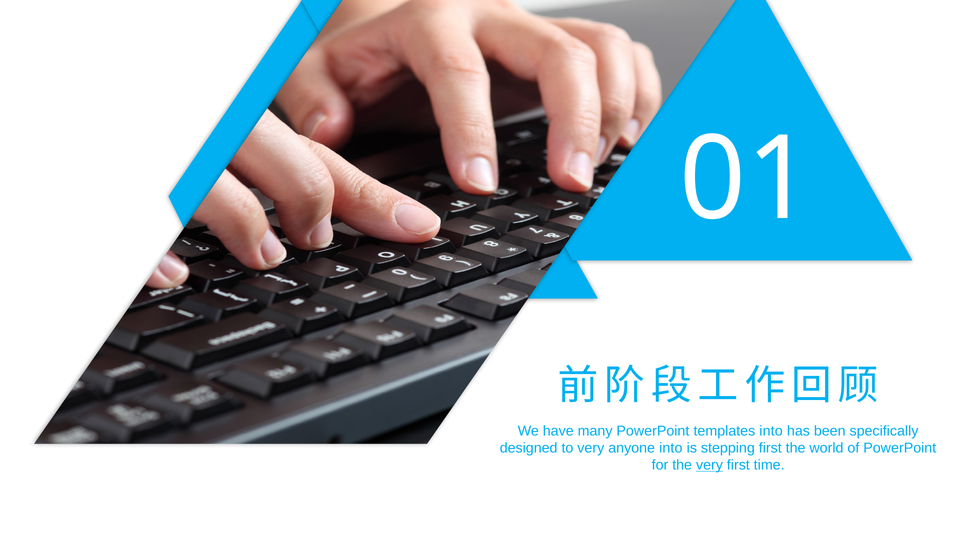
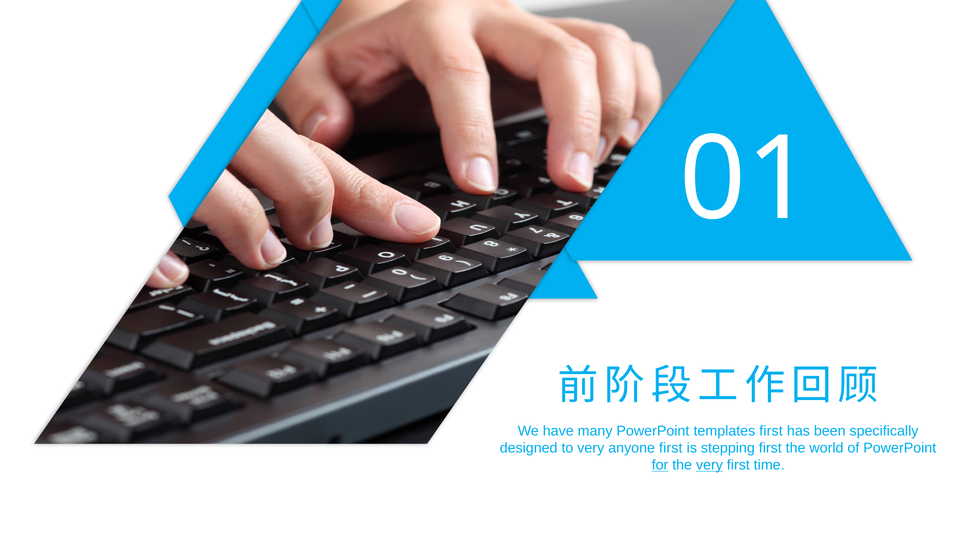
templates into: into -> first (771, 431)
anyone into: into -> first (671, 448)
for underline: none -> present (660, 465)
